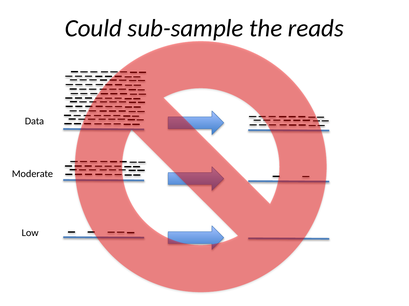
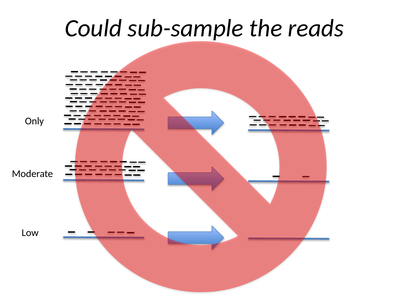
Data: Data -> Only (34, 121)
